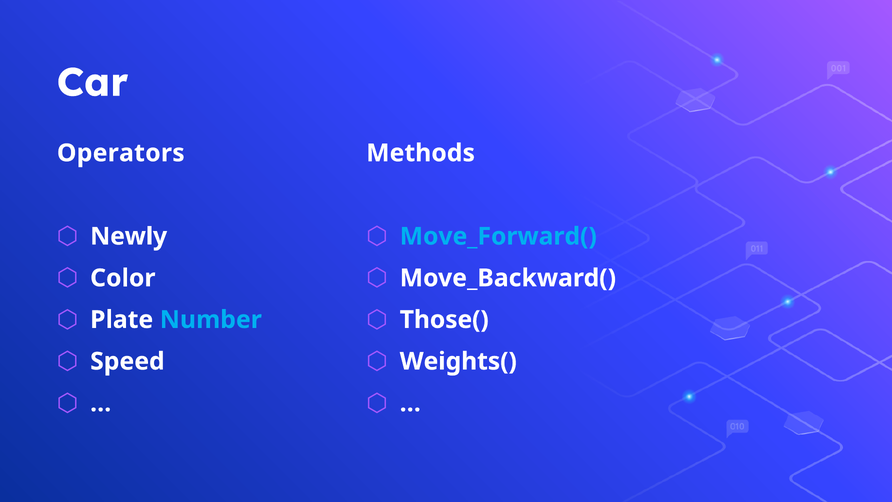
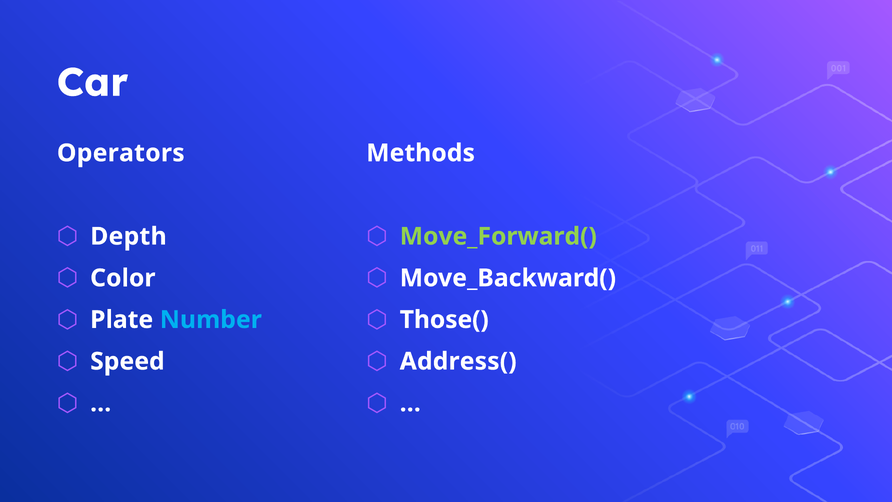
Newly: Newly -> Depth (128, 236)
Move_Forward( colour: light blue -> light green (498, 236)
Weights(: Weights( -> Address( (458, 361)
